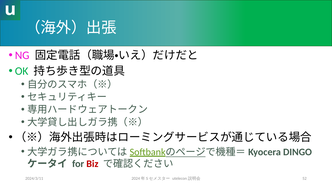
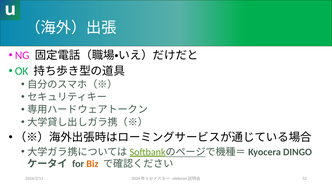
Biz colour: red -> orange (92, 163)
